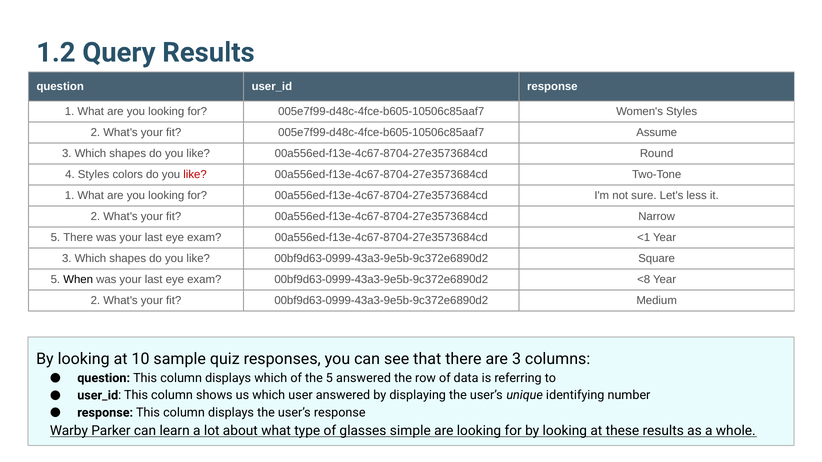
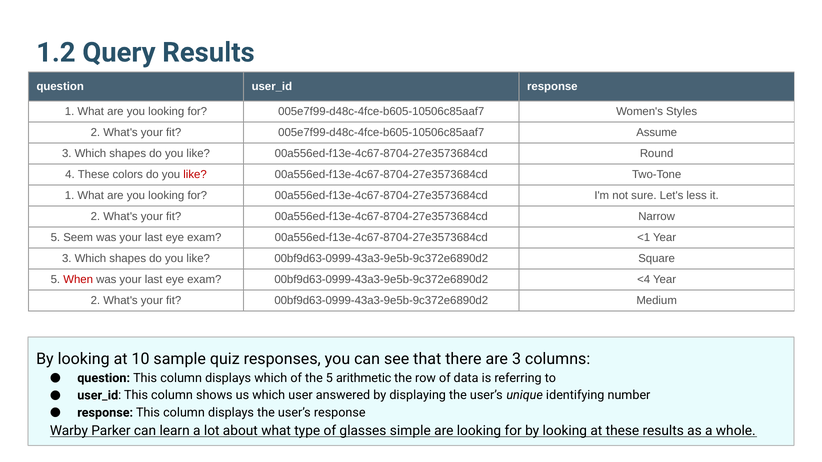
4 Styles: Styles -> These (94, 175)
5 There: There -> Seem (78, 238)
When colour: black -> red (78, 280)
<8: <8 -> <4 (644, 280)
5 answered: answered -> arithmetic (364, 378)
